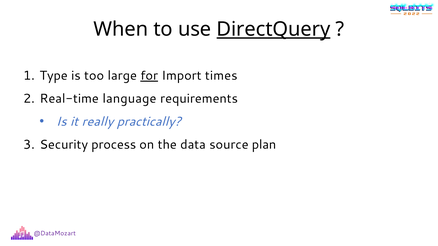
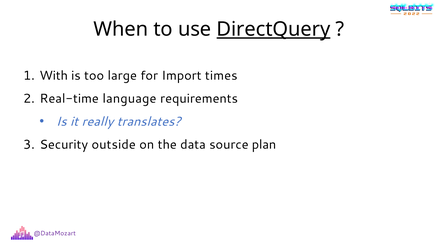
Type: Type -> With (54, 76)
for underline: present -> none (149, 76)
practically: practically -> translates (149, 122)
process: process -> outside (114, 145)
